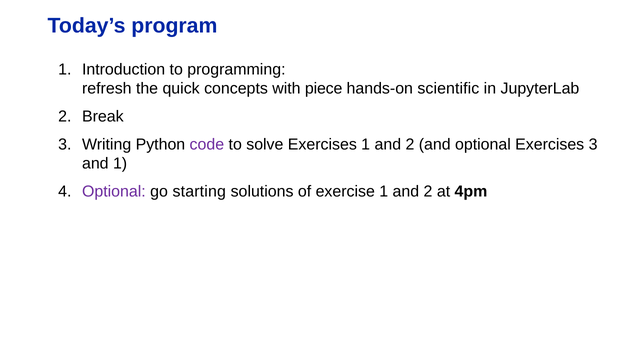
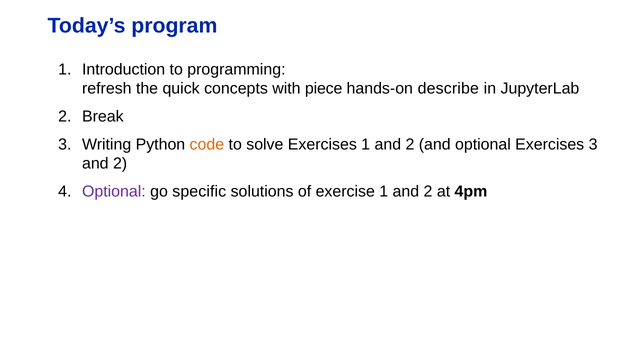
scientific: scientific -> describe (448, 89)
code colour: purple -> orange (207, 145)
1: 1 -> 2 (120, 164)
starting: starting -> specific (199, 192)
